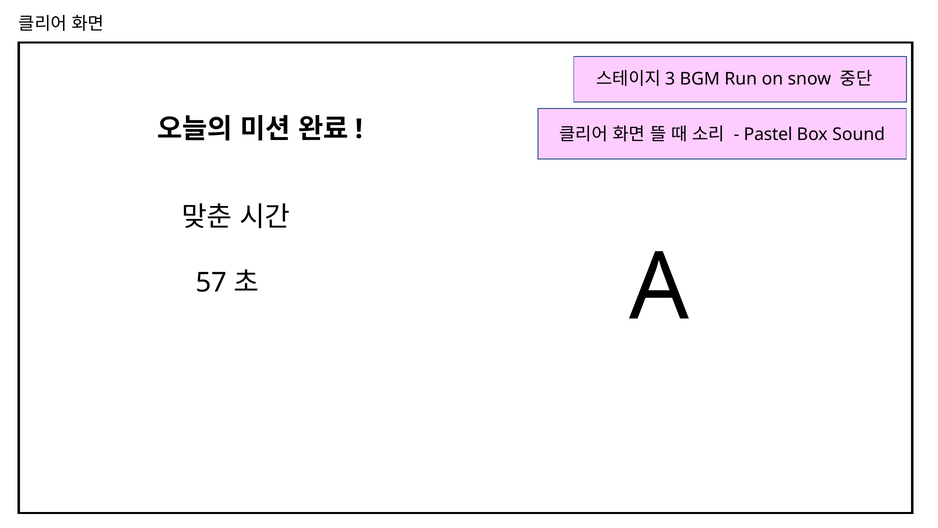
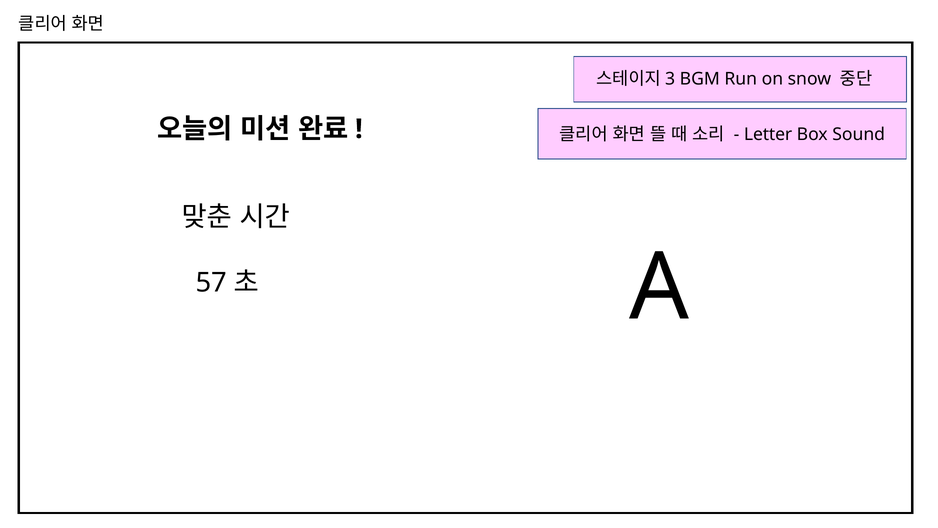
Pastel: Pastel -> Letter (768, 134)
